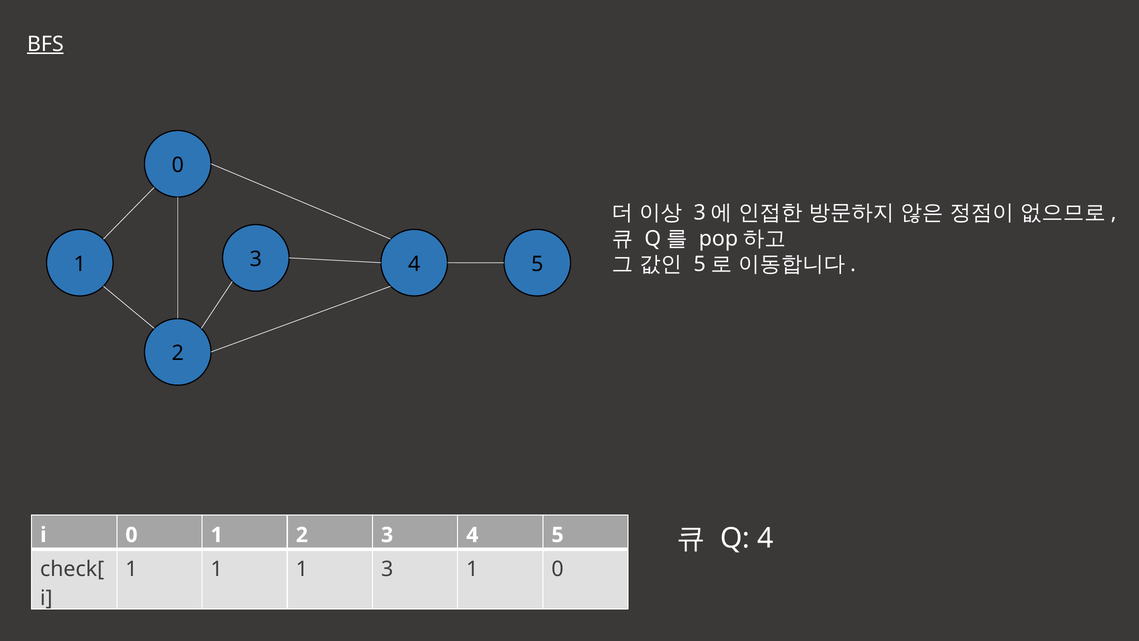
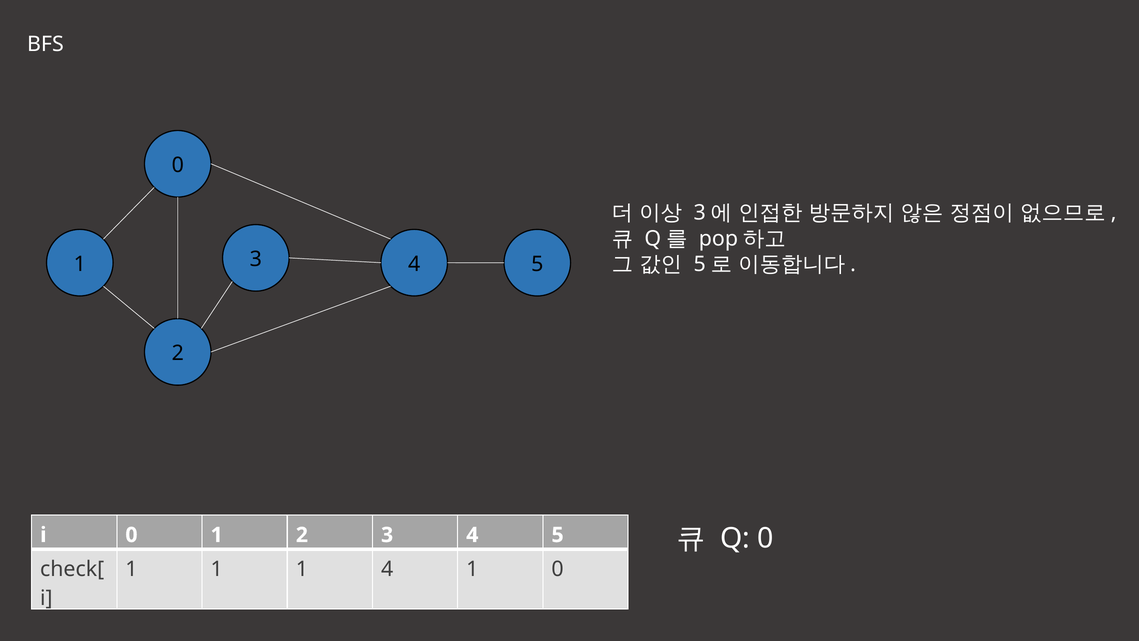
BFS underline: present -> none (45, 44)
Q 4: 4 -> 0 (766, 538)
1 3: 3 -> 4 (387, 569)
